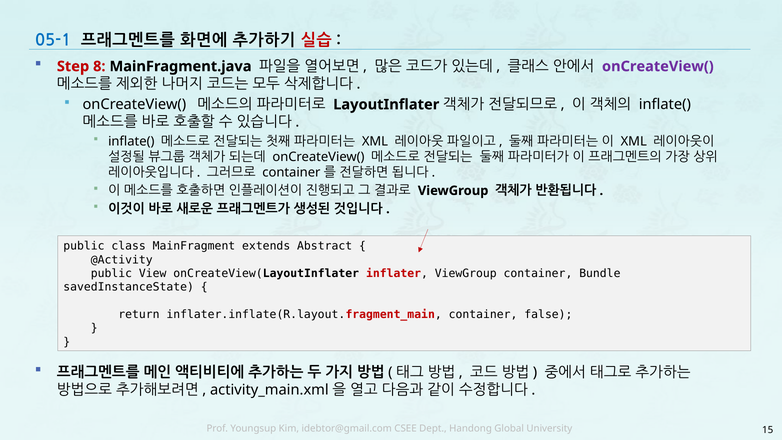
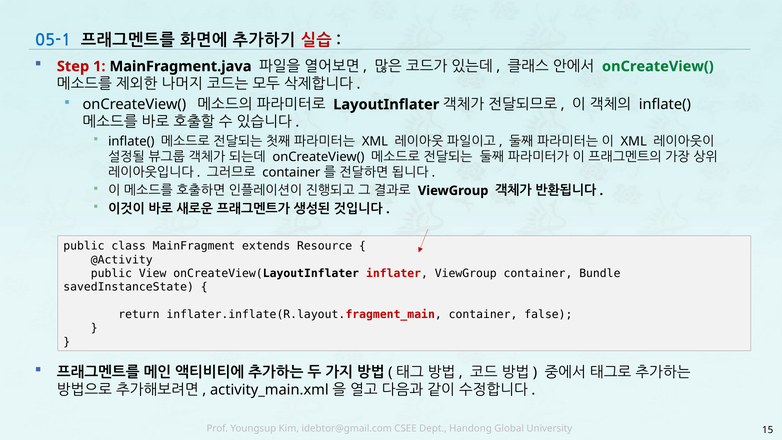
8: 8 -> 1 (99, 66)
onCreateView( colour: purple -> green (658, 66)
Abstract: Abstract -> Resource (325, 246)
